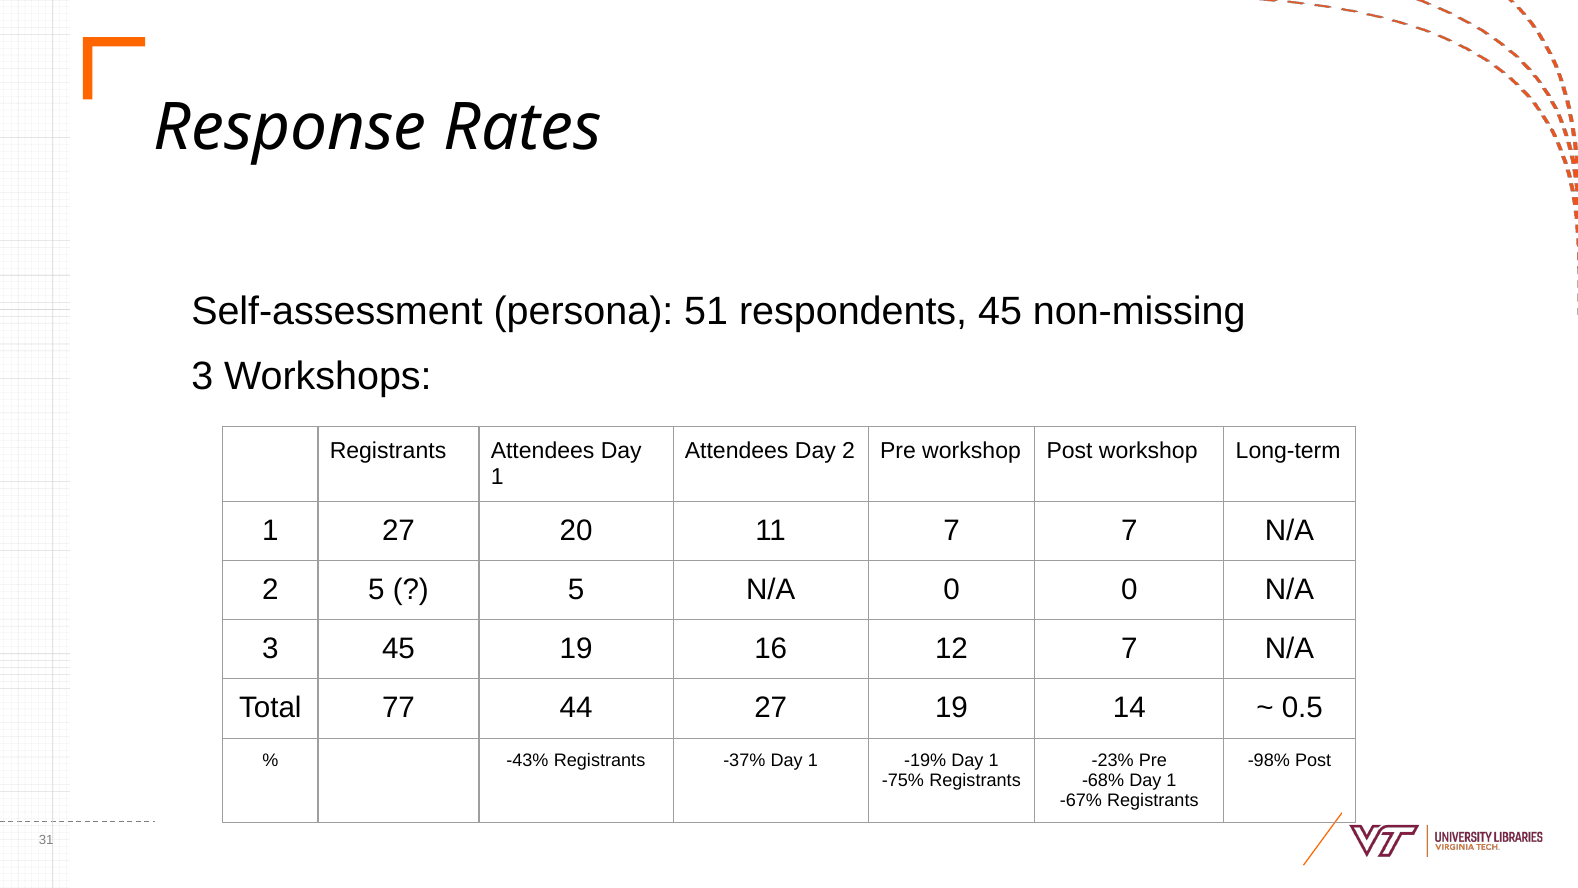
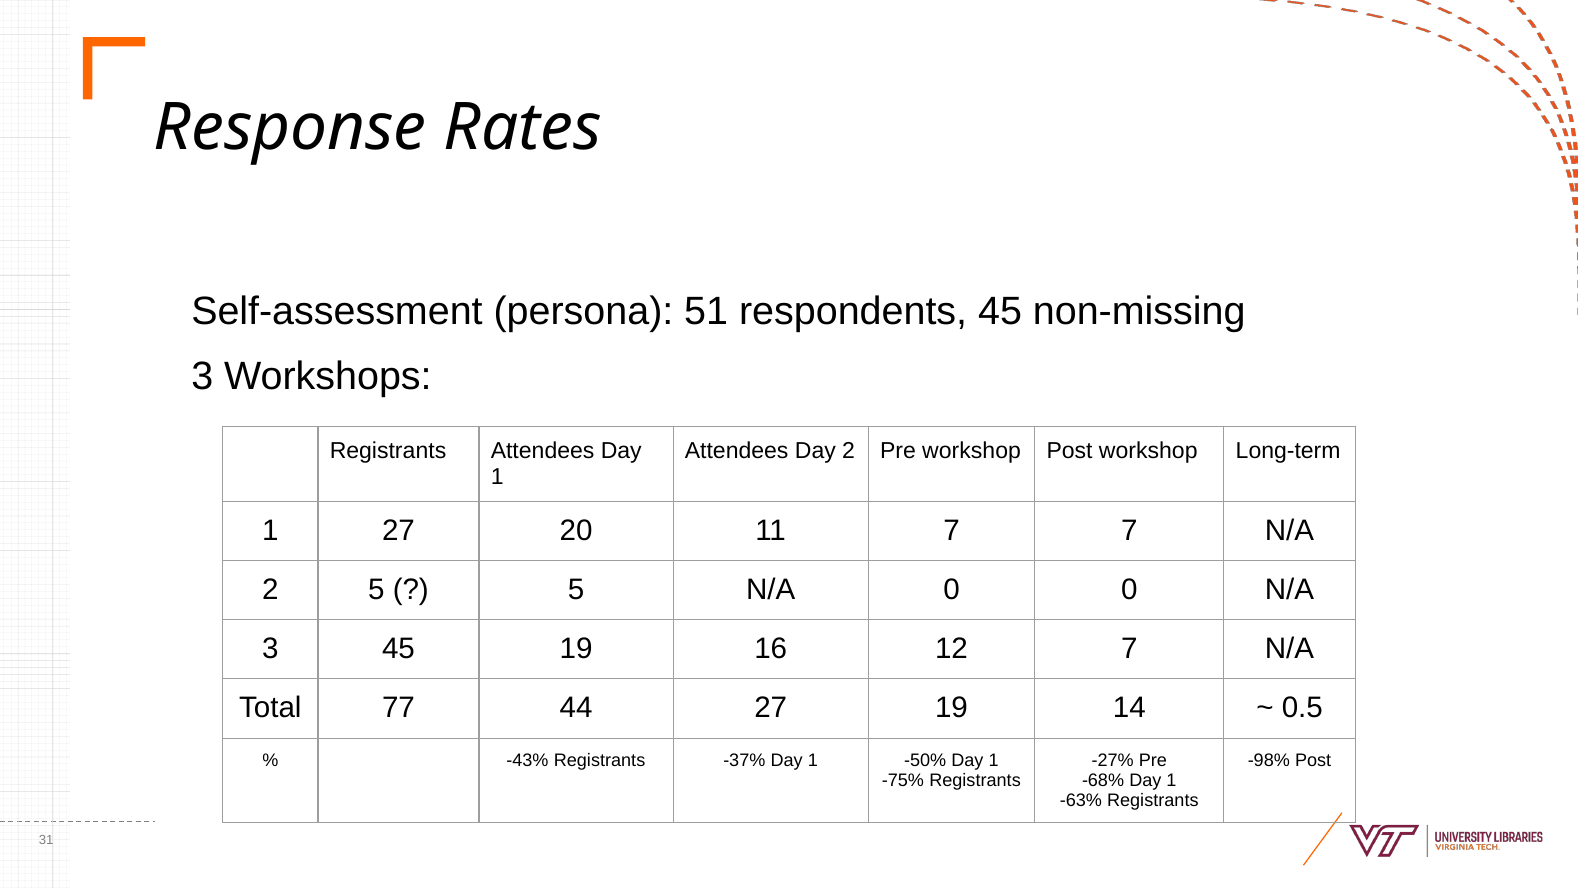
-19%: -19% -> -50% (925, 760)
-23%: -23% -> -27% (1113, 760)
-67%: -67% -> -63% (1081, 800)
